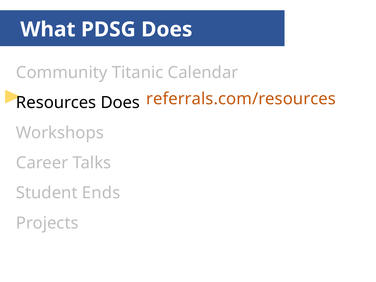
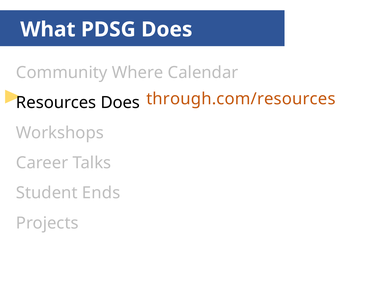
Titanic: Titanic -> Where (138, 73)
referrals.com/resources: referrals.com/resources -> through.com/resources (241, 99)
